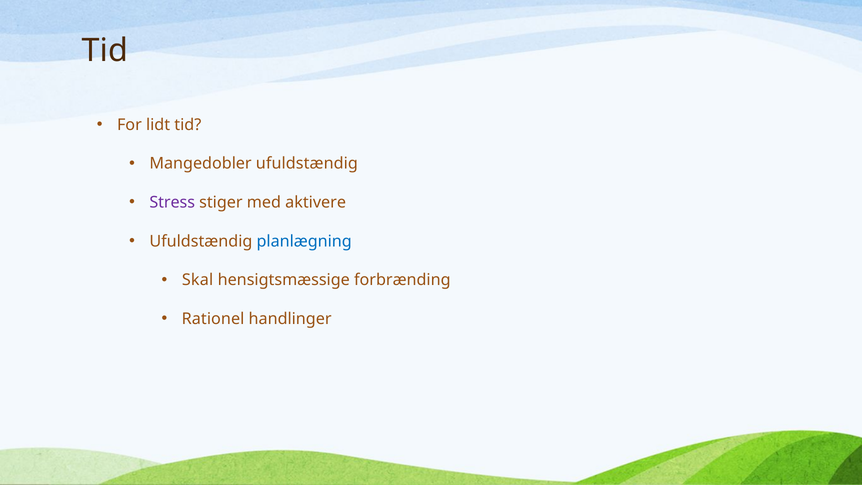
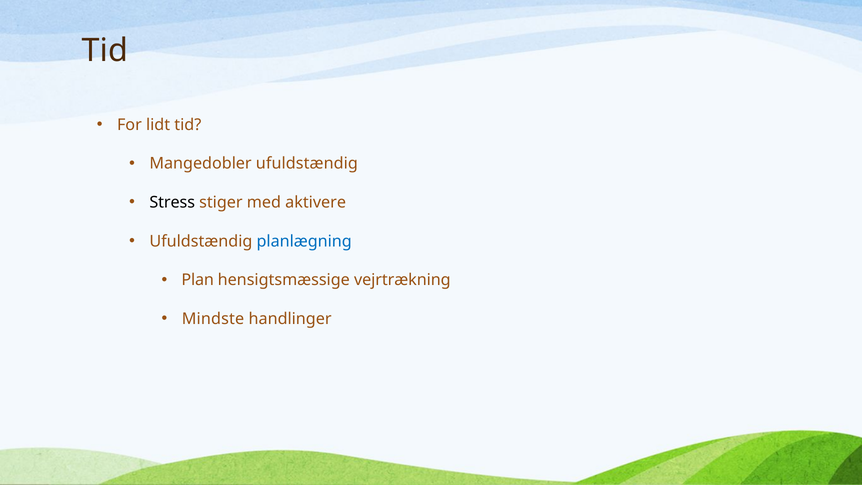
Stress colour: purple -> black (172, 202)
Skal: Skal -> Plan (198, 280)
forbrænding: forbrænding -> vejrtrækning (402, 280)
Rationel: Rationel -> Mindste (213, 319)
